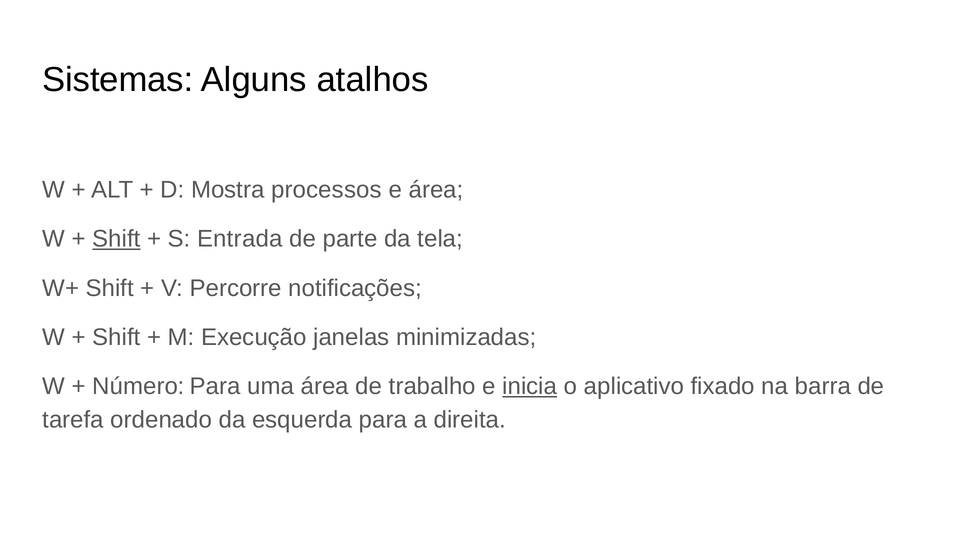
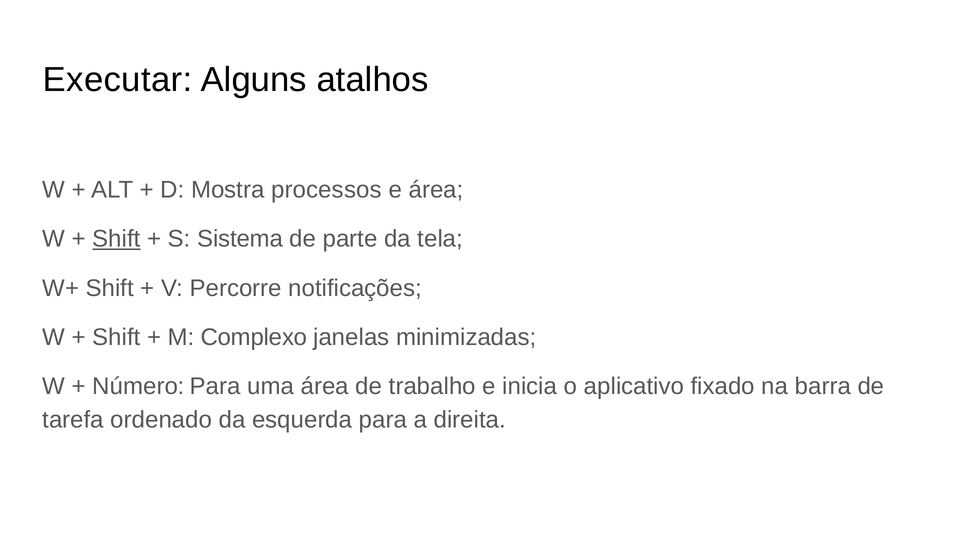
Sistemas: Sistemas -> Executar (118, 80)
Entrada: Entrada -> Sistema (240, 239)
Execução: Execução -> Complexo (254, 337)
inicia underline: present -> none (530, 387)
